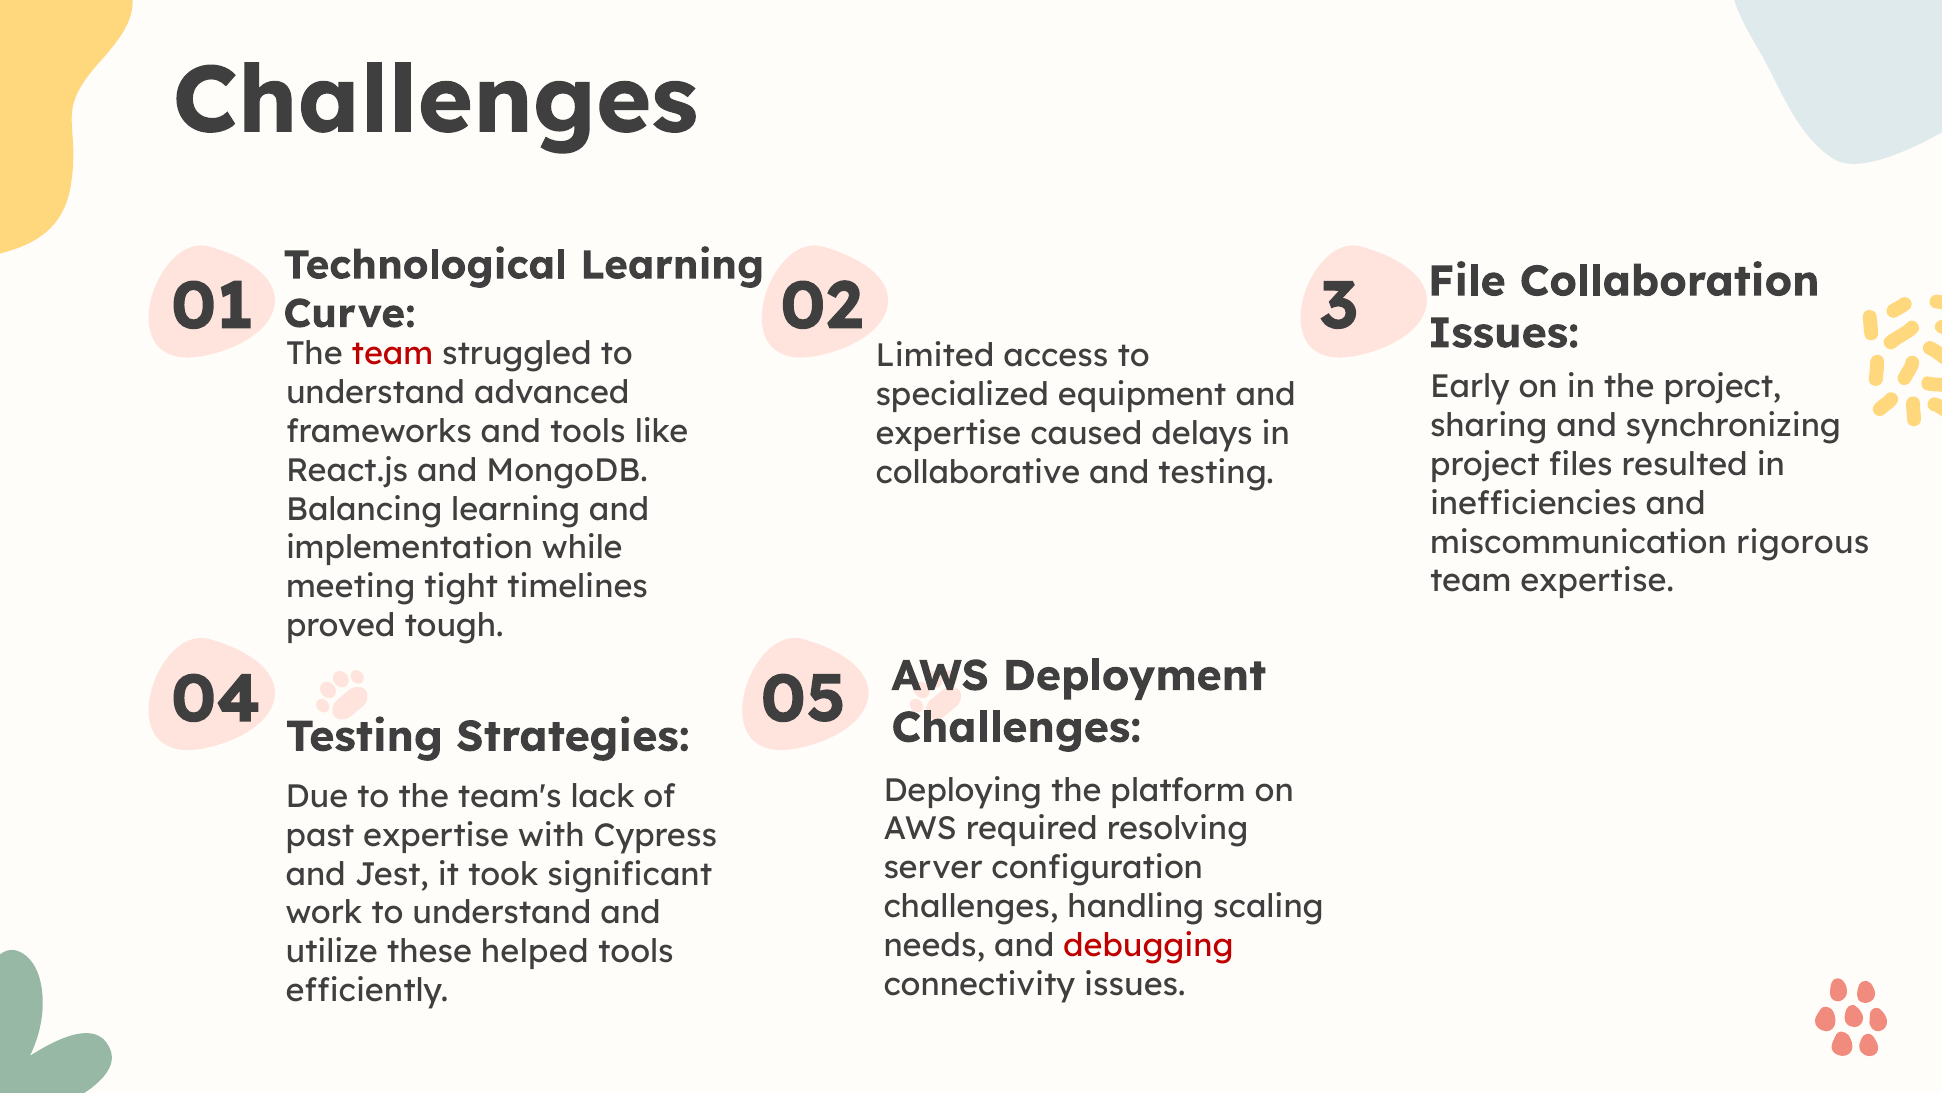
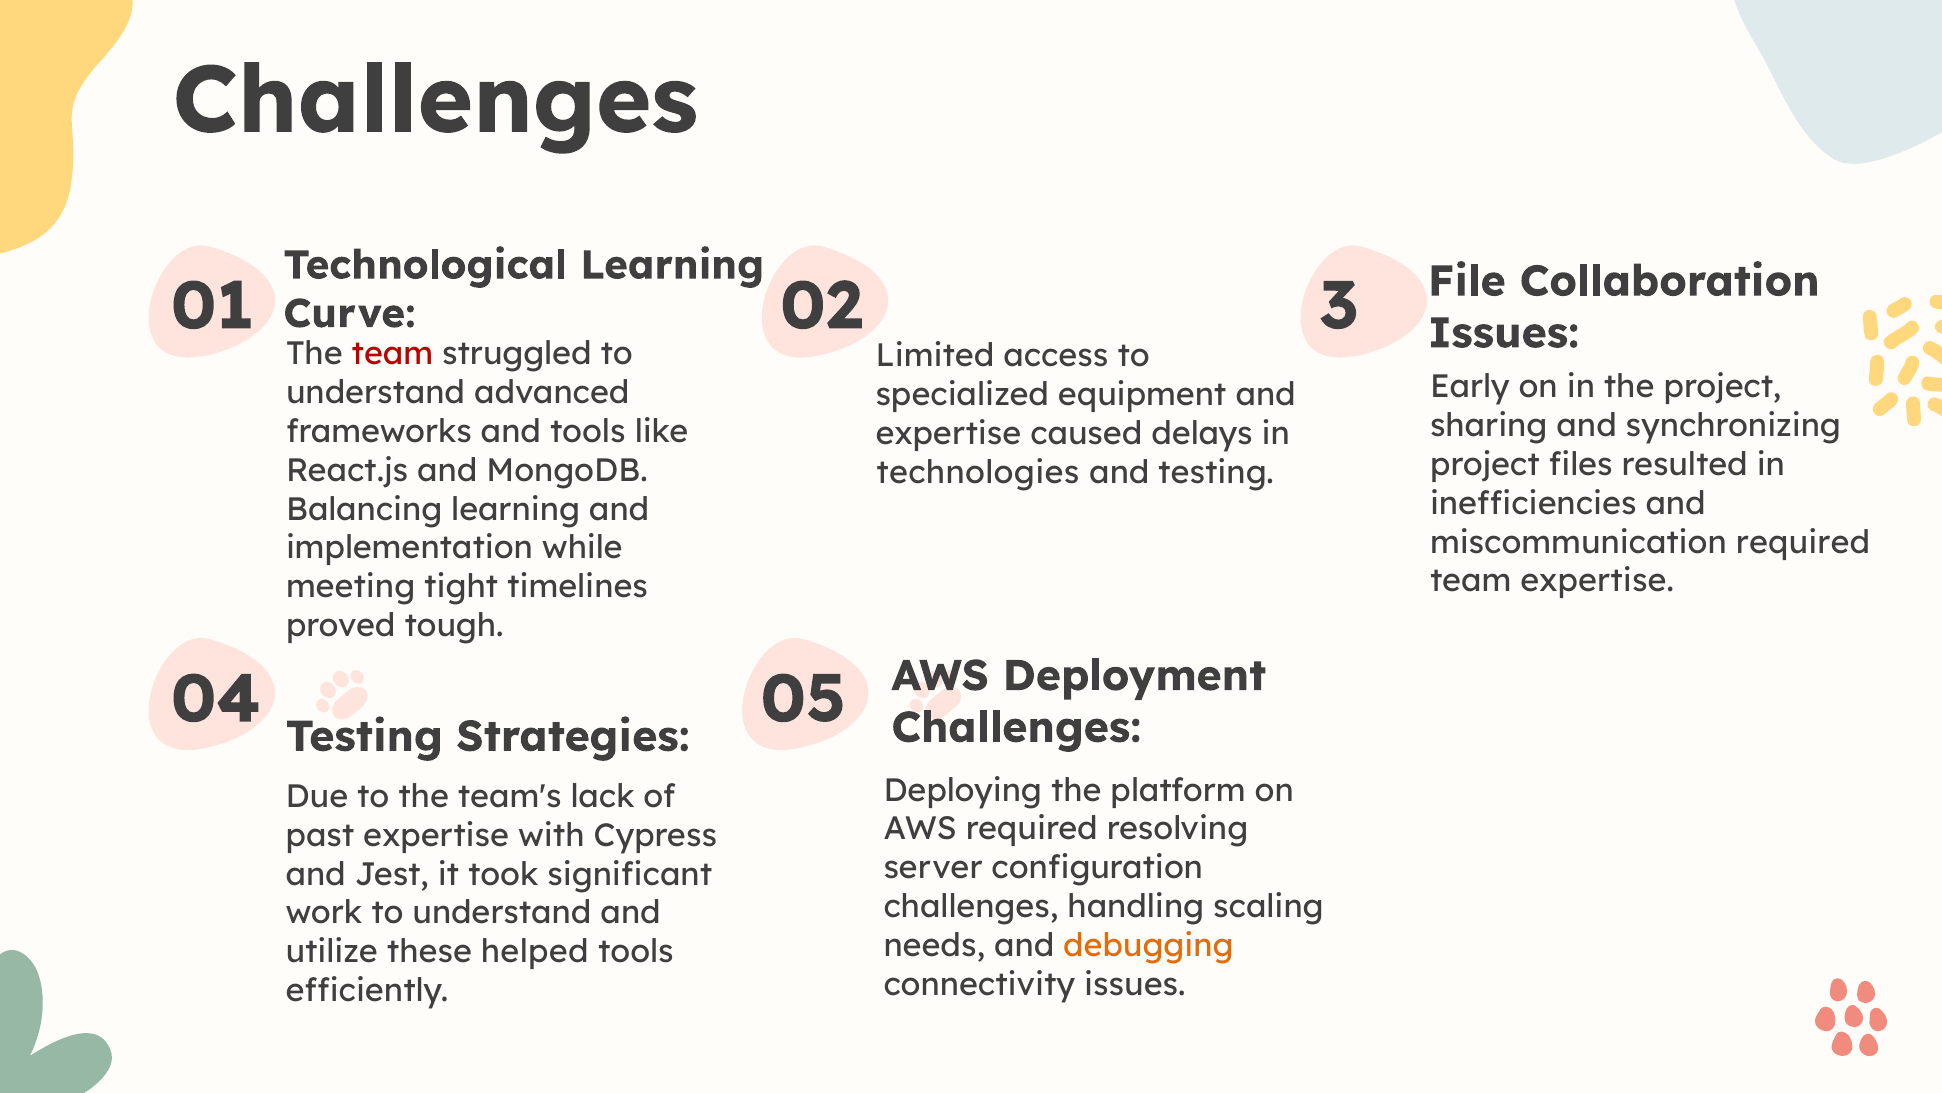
collaborative: collaborative -> technologies (978, 473)
miscommunication rigorous: rigorous -> required (1803, 542)
debugging colour: red -> orange (1148, 945)
